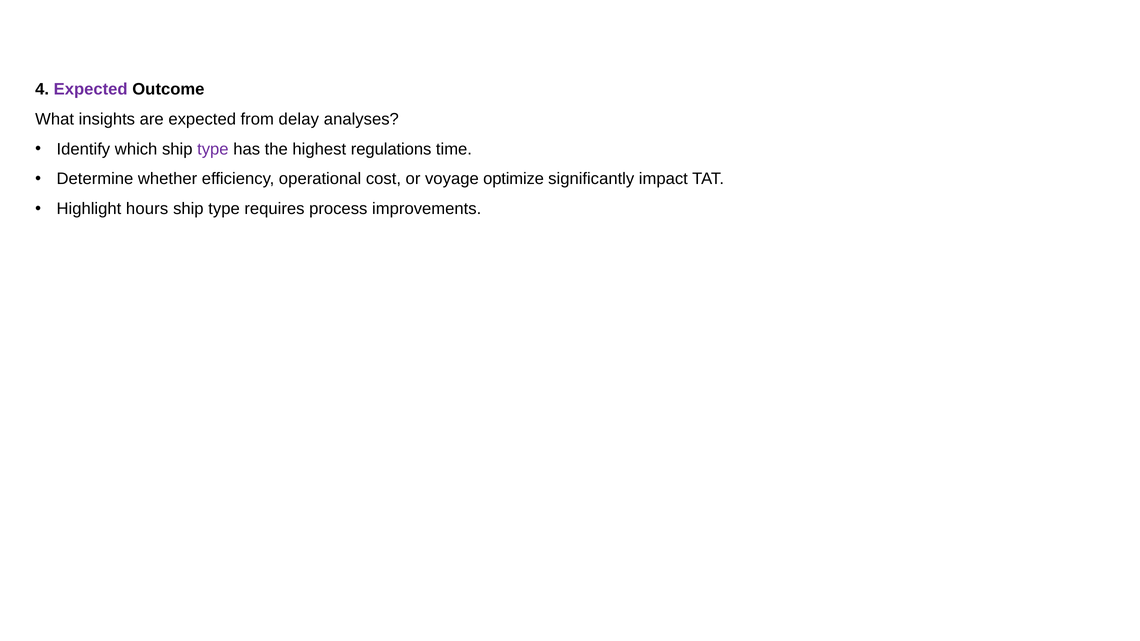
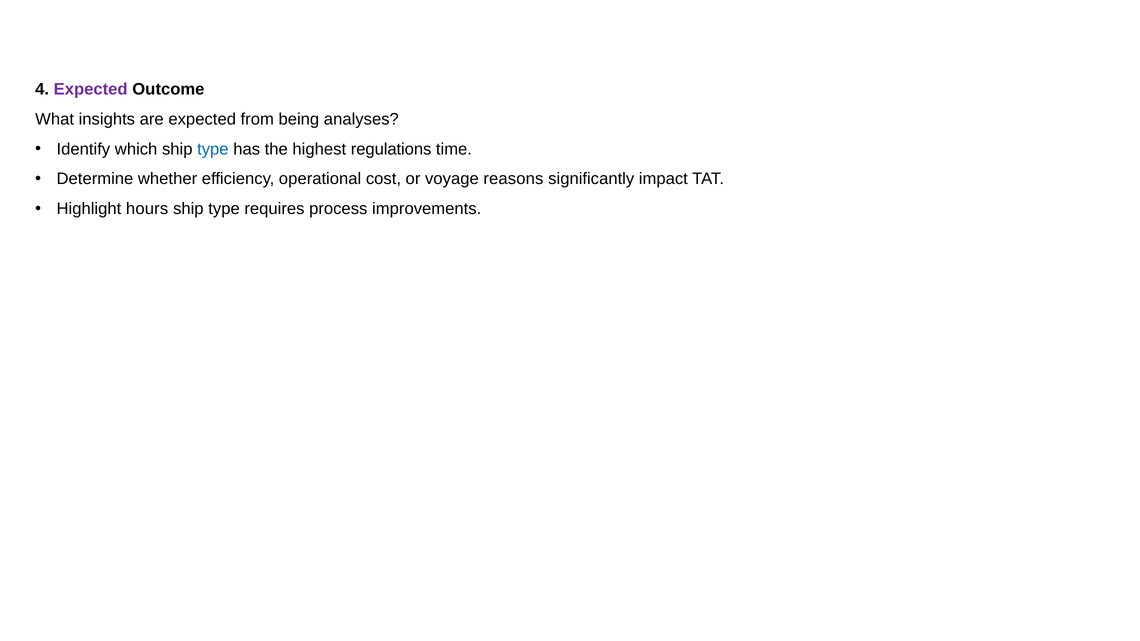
delay: delay -> being (299, 119)
type colour: purple -> blue (213, 149)
optimize: optimize -> reasons (513, 179)
